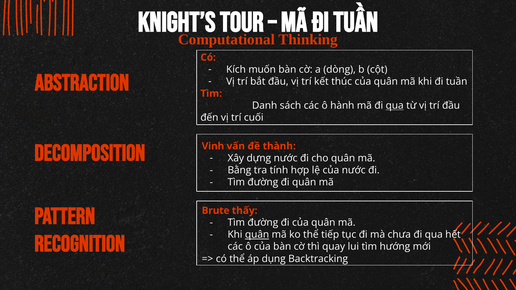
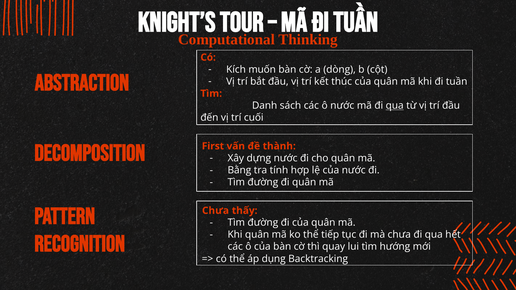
ô hành: hành -> nước (342, 106)
Vinh: Vinh -> First (213, 146)
Brute: Brute -> Chưa (215, 211)
quân underline: present -> none (257, 235)
